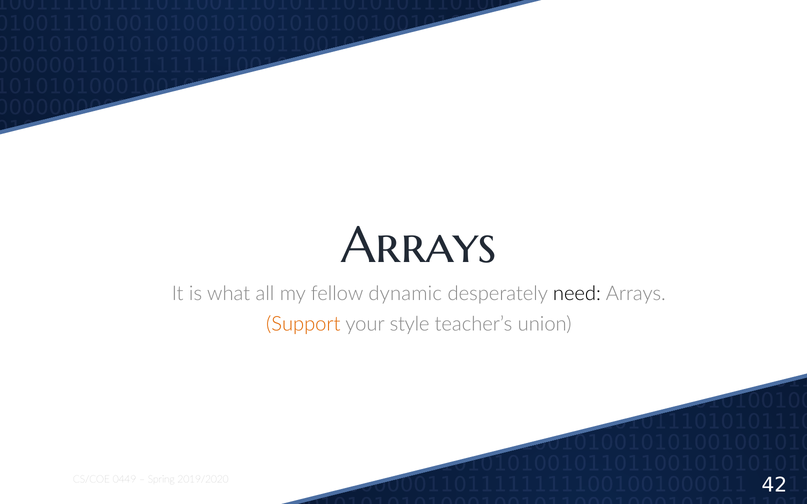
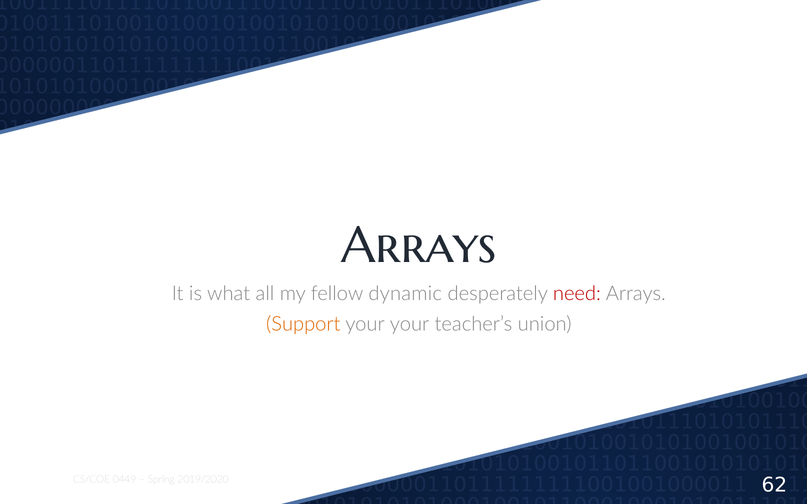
need colour: black -> red (577, 294)
your style: style -> your (409, 324)
42: 42 -> 62 (774, 486)
